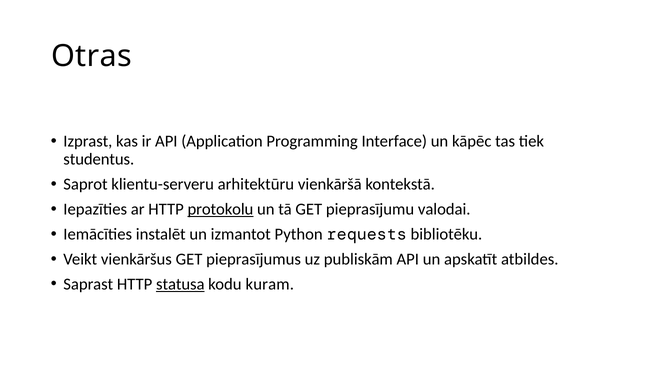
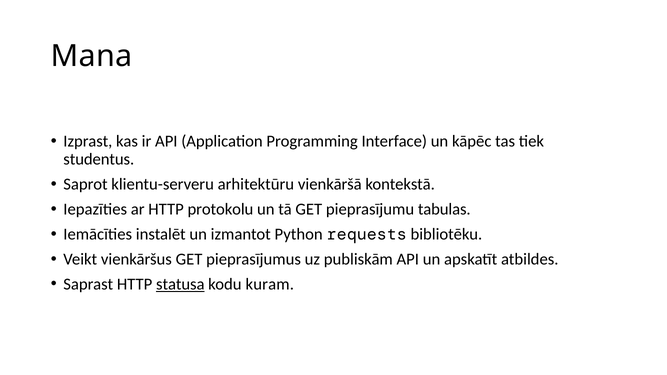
Otras: Otras -> Mana (92, 56)
protokolu underline: present -> none (220, 209)
valodai: valodai -> tabulas (444, 209)
